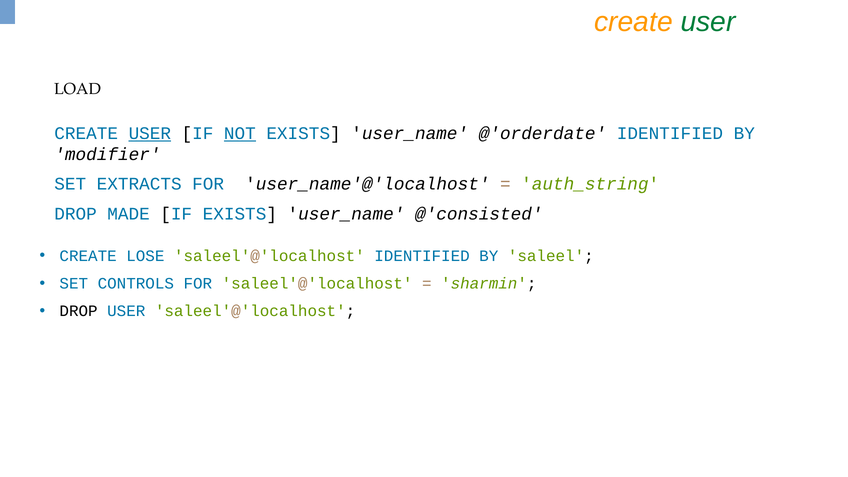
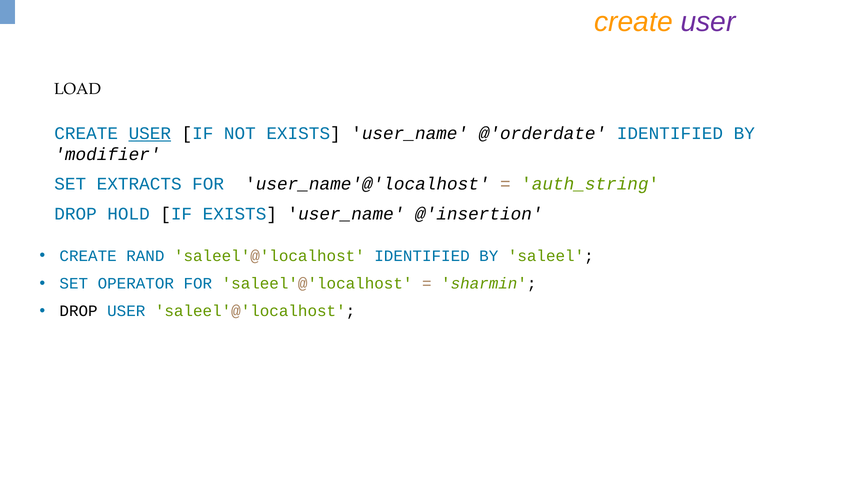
user colour: green -> purple (708, 22)
NOT underline: present -> none (240, 133)
MADE: MADE -> HOLD (129, 214)
@'consisted: @'consisted -> @'insertion (479, 214)
LOSE: LOSE -> RAND (145, 256)
CONTROLS: CONTROLS -> OPERATOR (136, 284)
